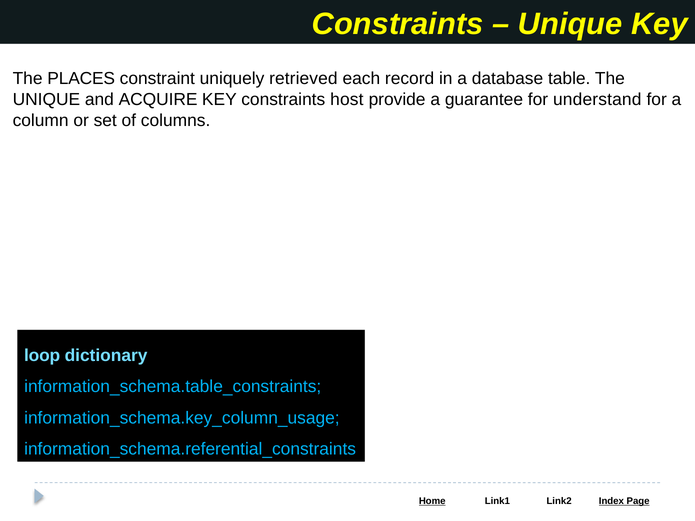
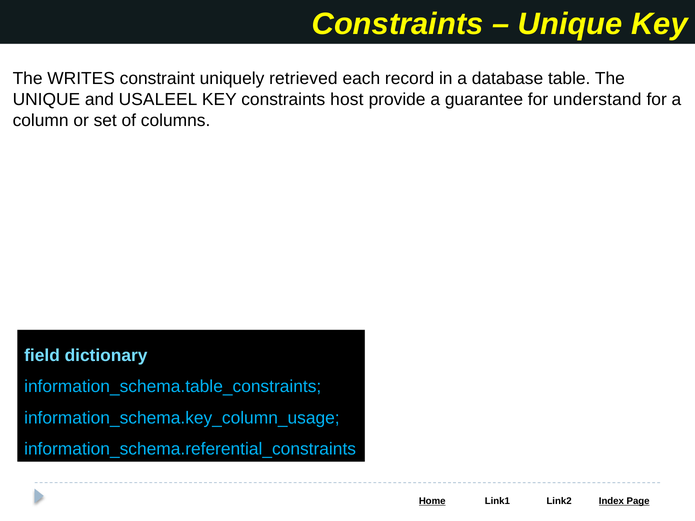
PLACES: PLACES -> WRITES (81, 79)
ACQUIRE: ACQUIRE -> USALEEL (158, 100)
loop: loop -> field (42, 355)
